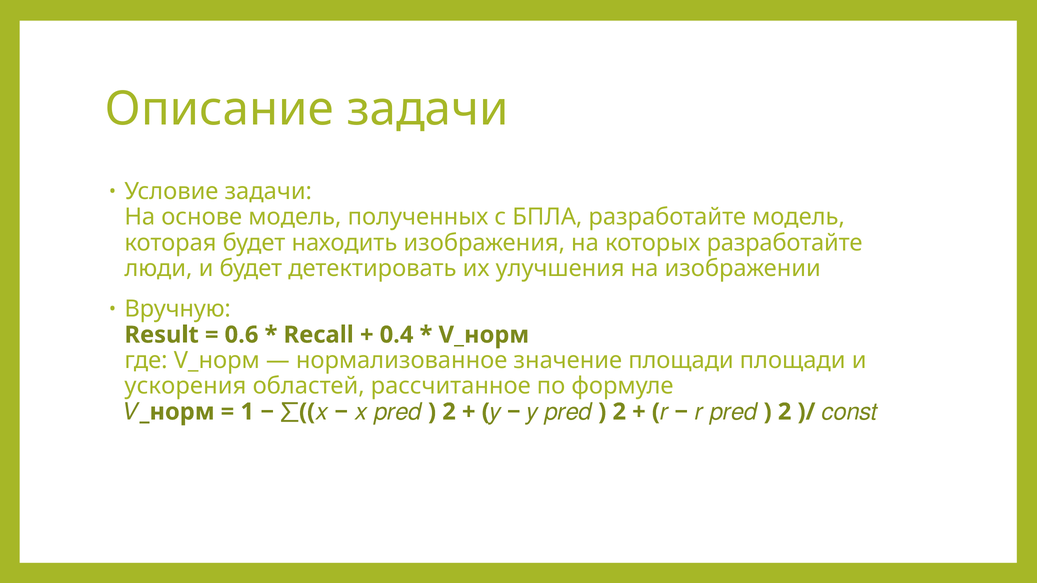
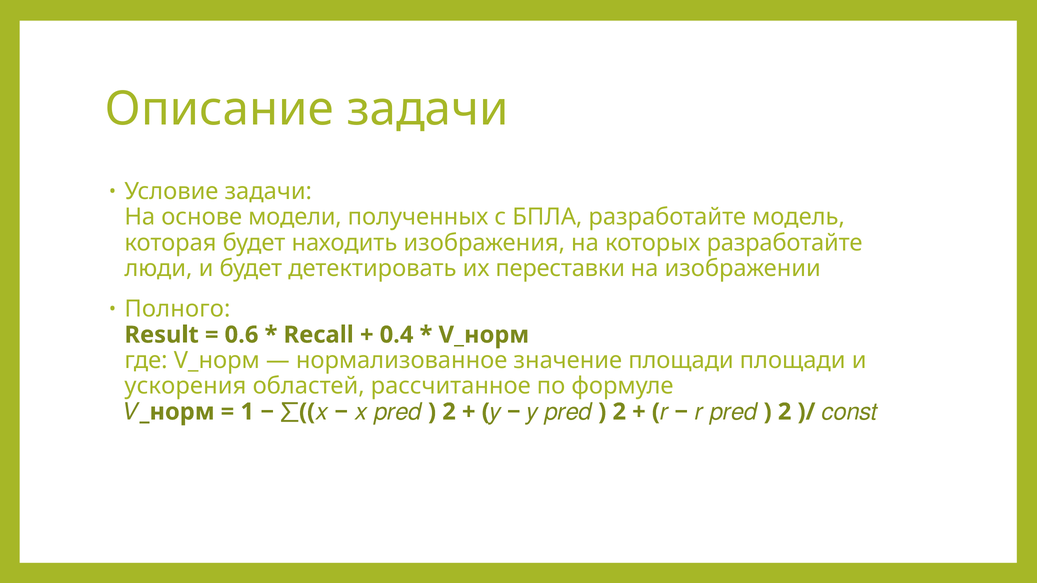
основе модель: модель -> модели (295, 217)
улучшения: улучшения -> переставки (560, 269)
Вручную: Вручную -> Полного (177, 309)
